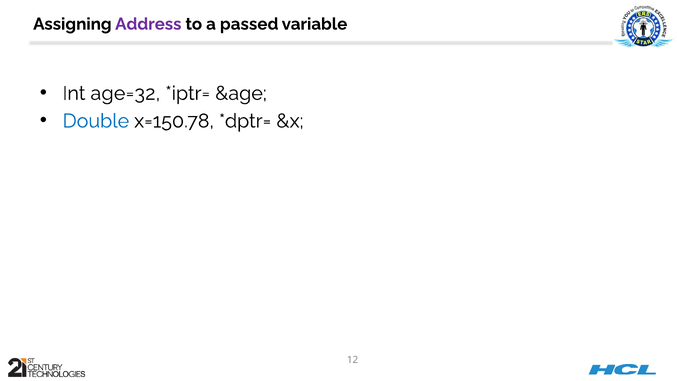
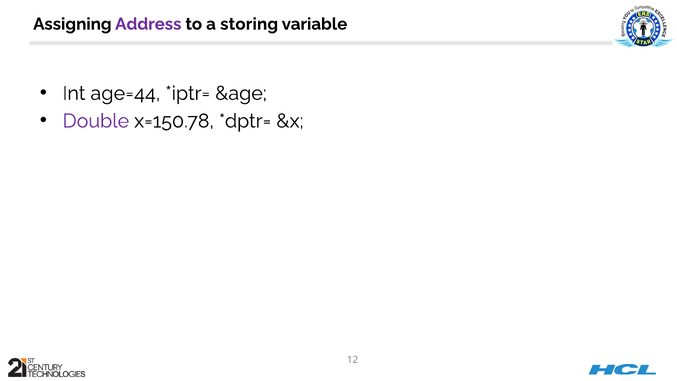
passed: passed -> storing (249, 24)
age=32: age=32 -> age=44 (125, 93)
Double colour: blue -> purple (96, 121)
